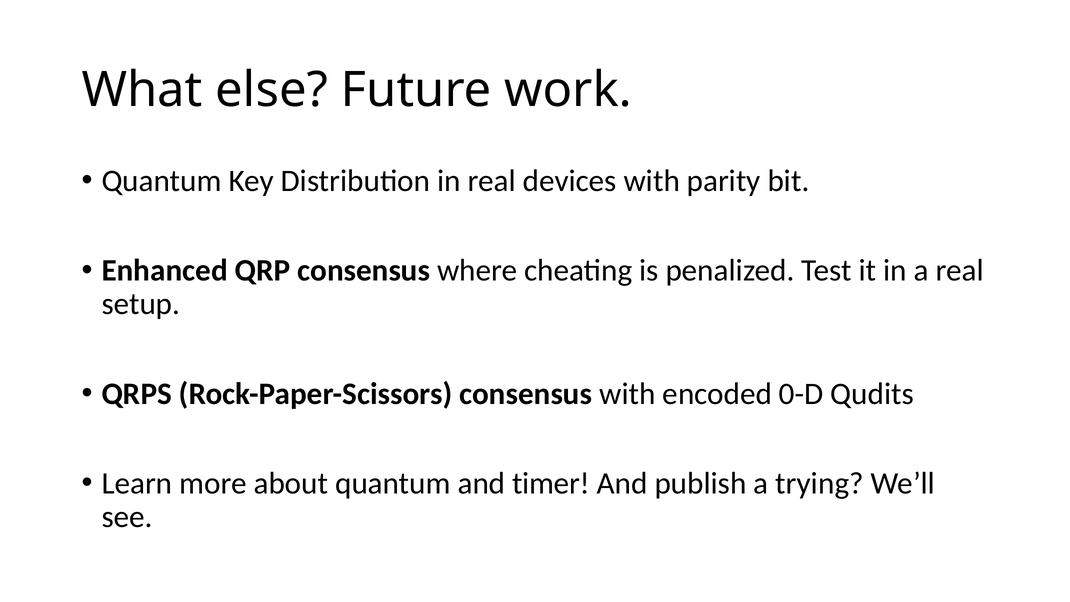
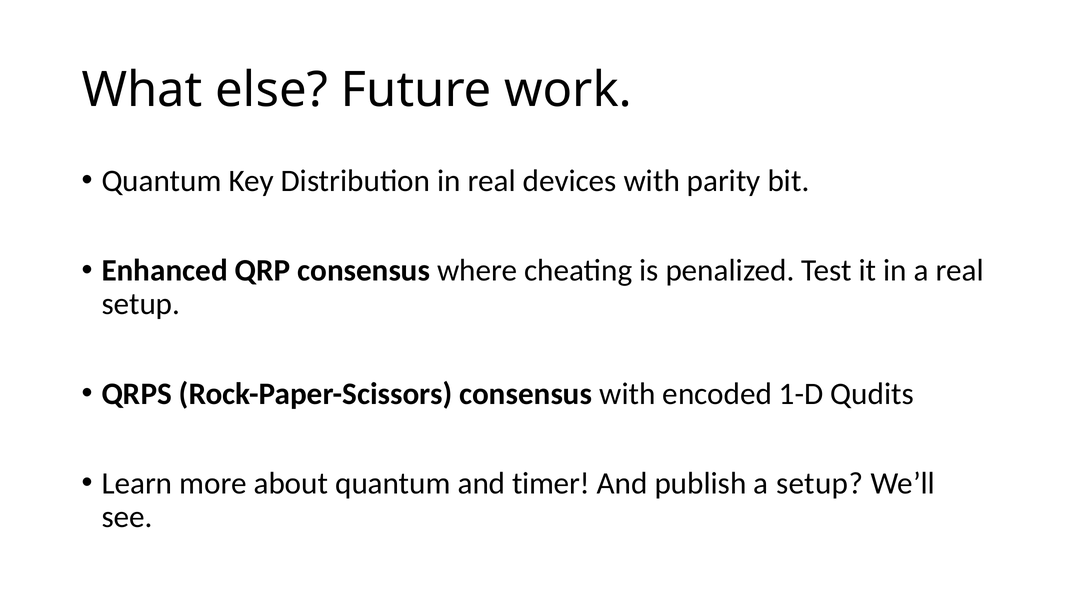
0-D: 0-D -> 1-D (801, 394)
a trying: trying -> setup (819, 483)
